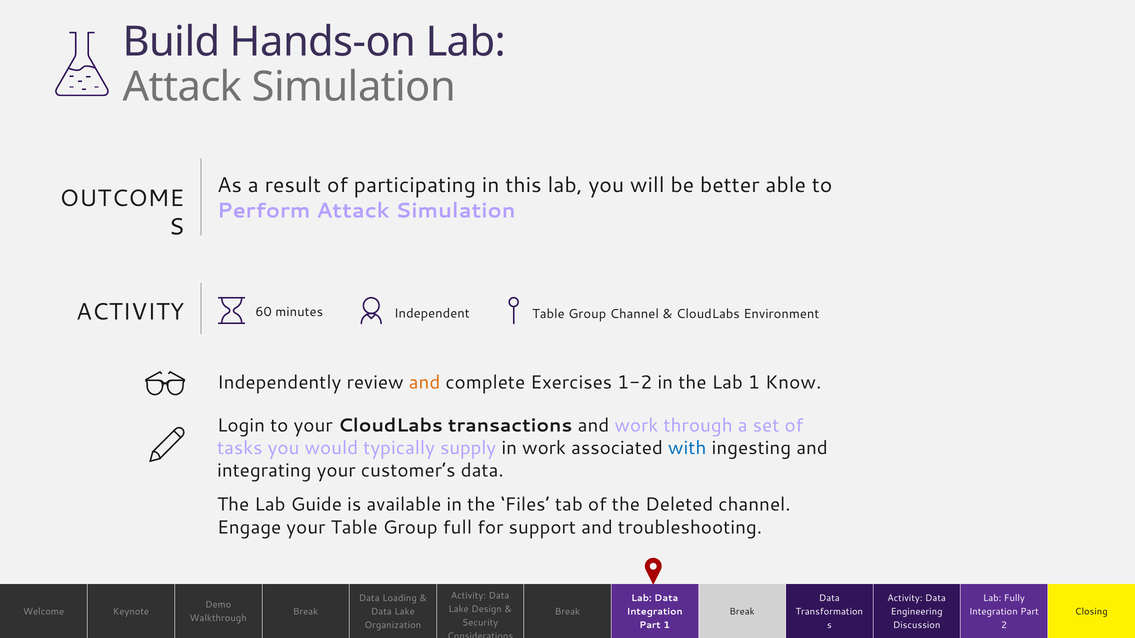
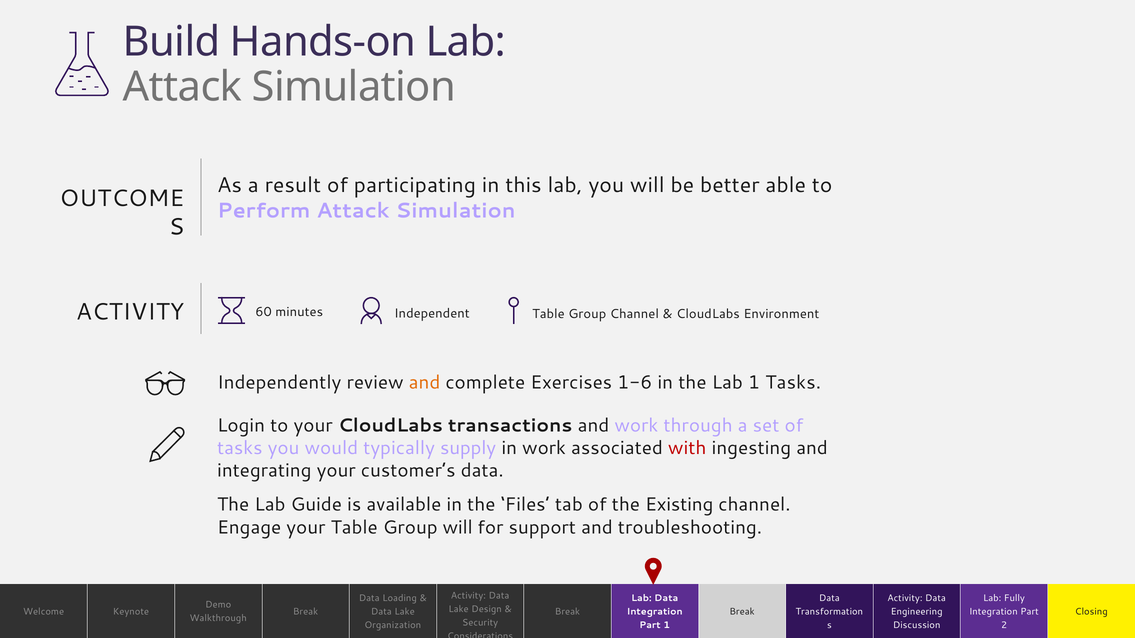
1-2: 1-2 -> 1-6 (635, 383)
1 Know: Know -> Tasks (793, 383)
with colour: blue -> red (687, 448)
Deleted: Deleted -> Existing (679, 505)
Group full: full -> will (458, 528)
